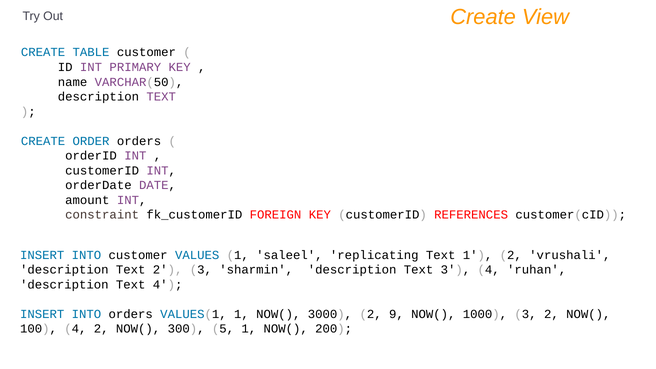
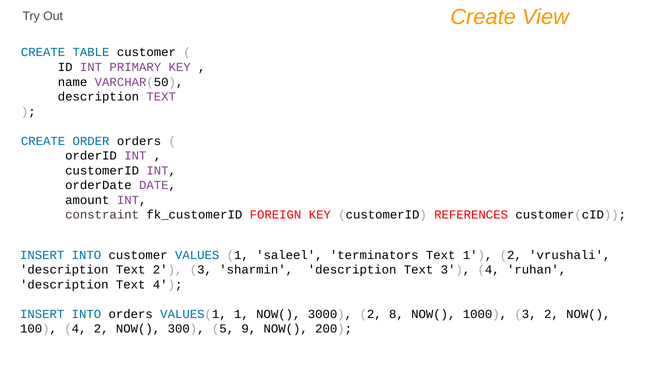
replicating: replicating -> terminators (374, 255)
9: 9 -> 8 (396, 314)
5 1: 1 -> 9 (249, 329)
